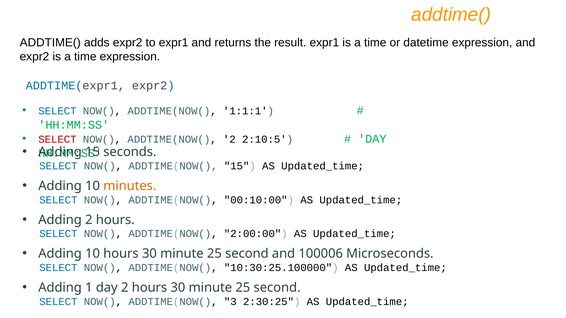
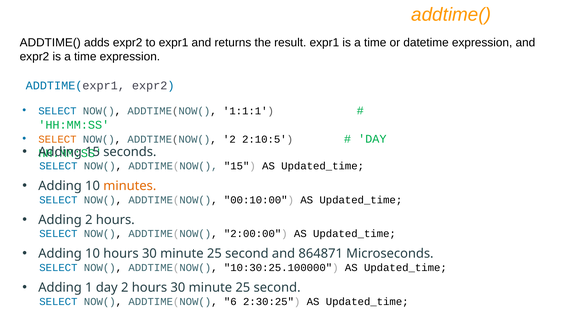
SELECT colour: red -> orange (57, 140)
100006: 100006 -> 864871 (321, 254)
3: 3 -> 6 (230, 302)
